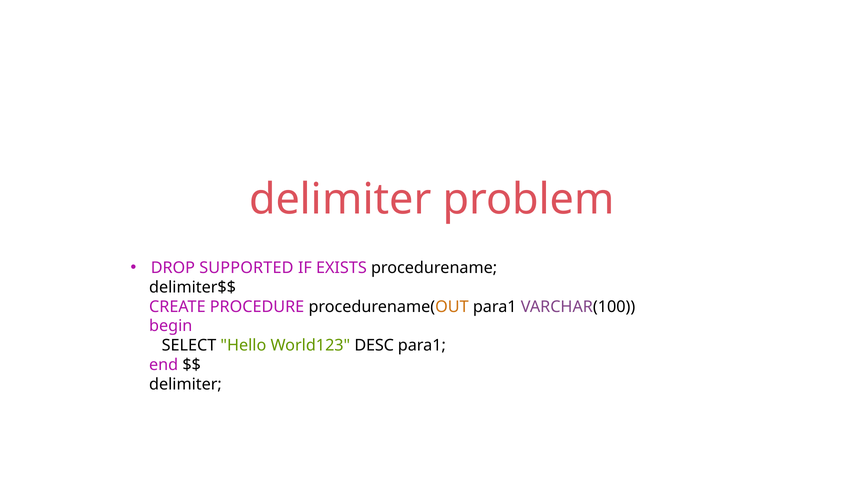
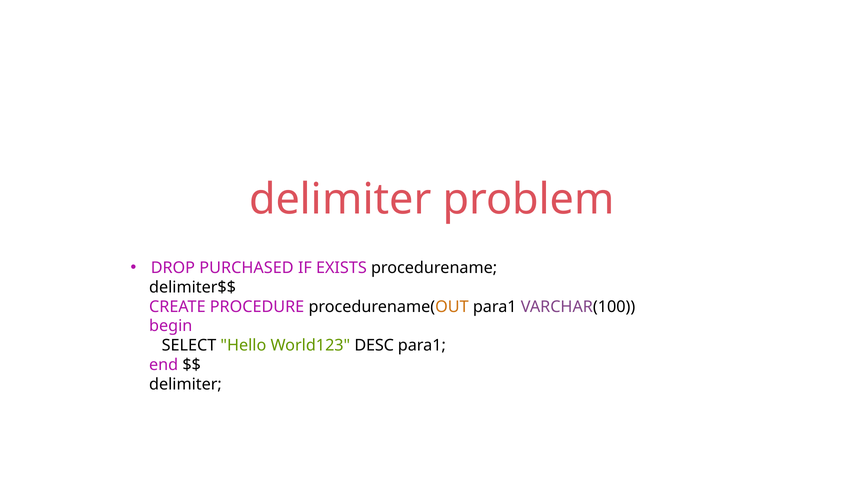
SUPPORTED: SUPPORTED -> PURCHASED (246, 268)
